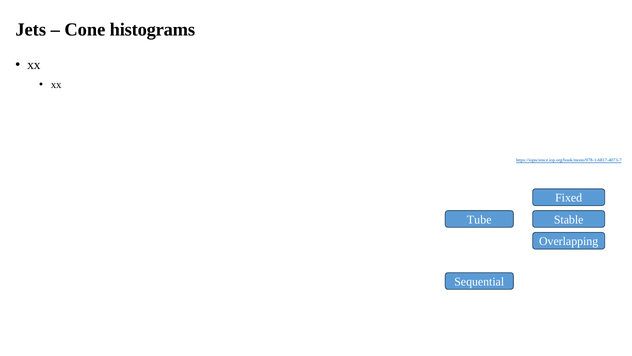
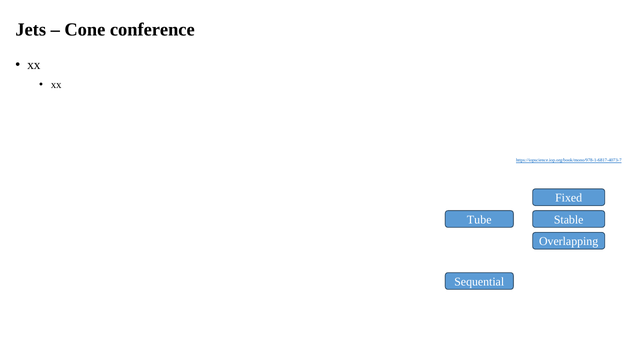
histograms: histograms -> conference (152, 30)
